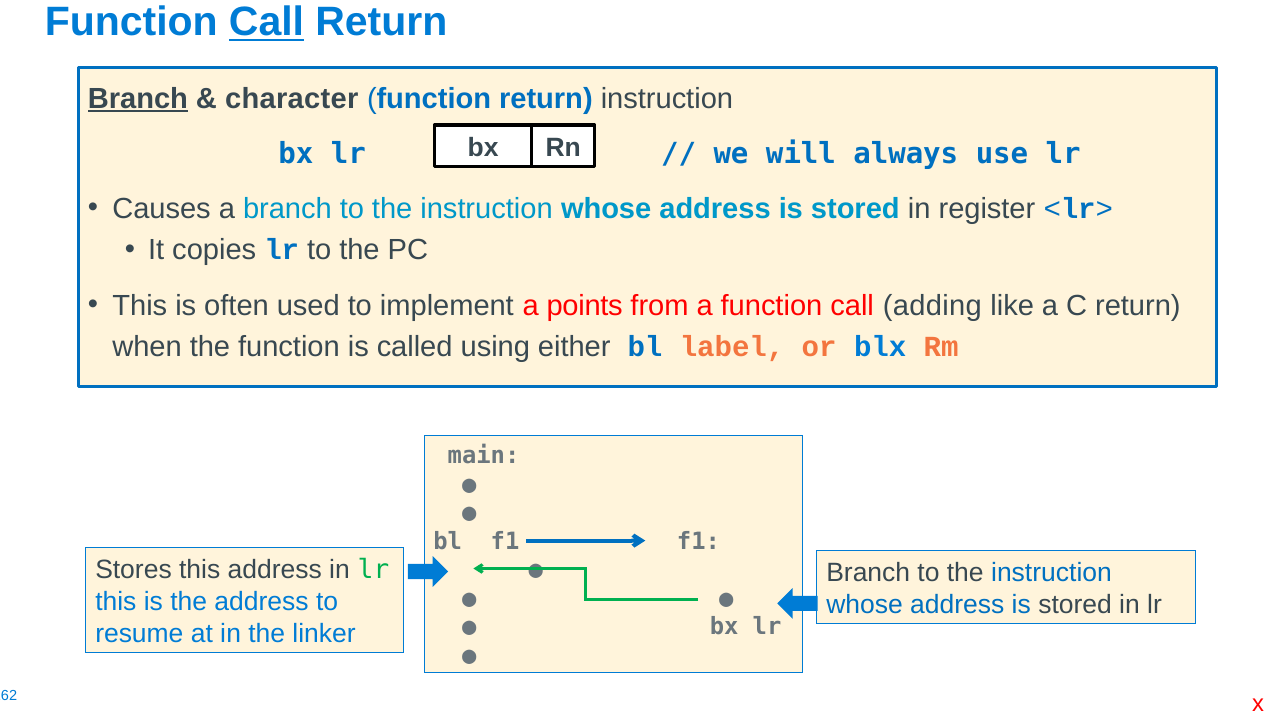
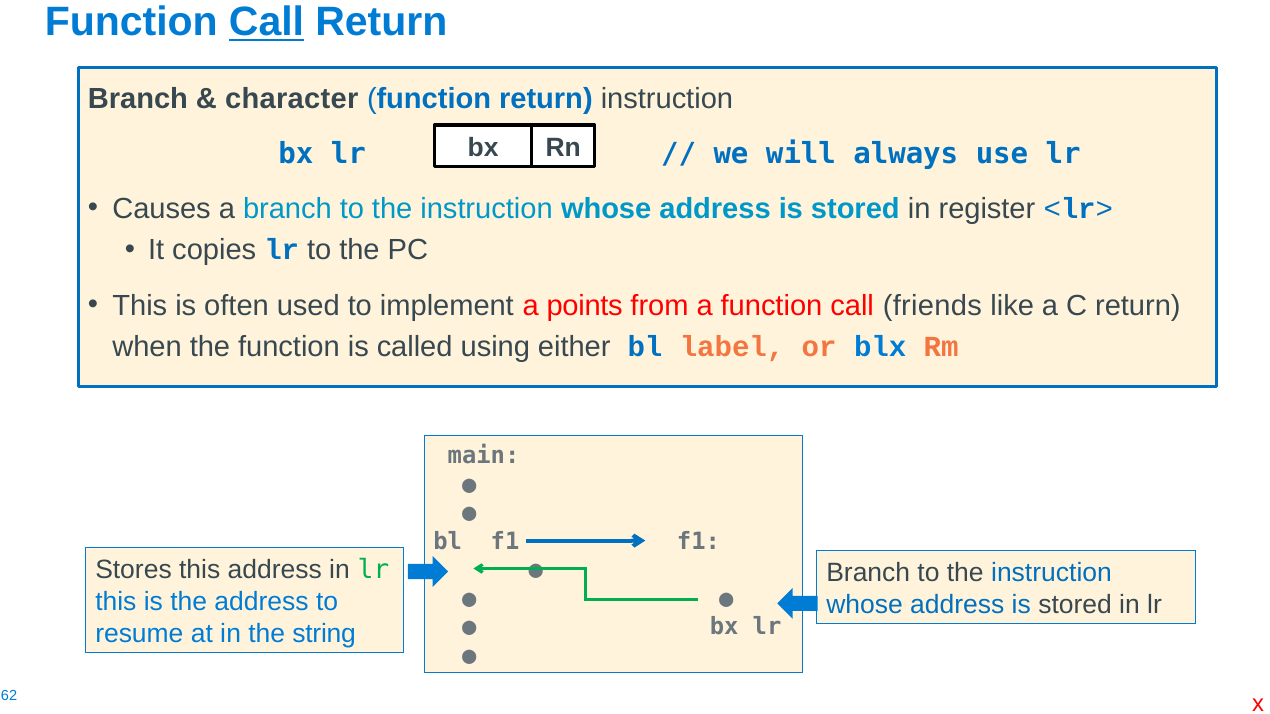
Branch underline: present -> none (138, 99)
adding: adding -> friends (932, 306)
linker: linker -> string (324, 634)
